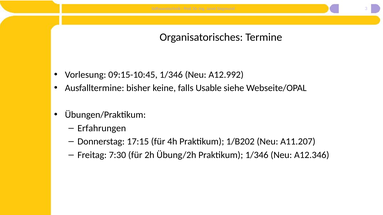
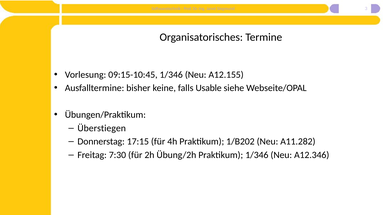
A12.992: A12.992 -> A12.155 (226, 75)
Erfahrungen: Erfahrungen -> Überstiegen (102, 128)
A11.207: A11.207 -> A11.282 (298, 142)
